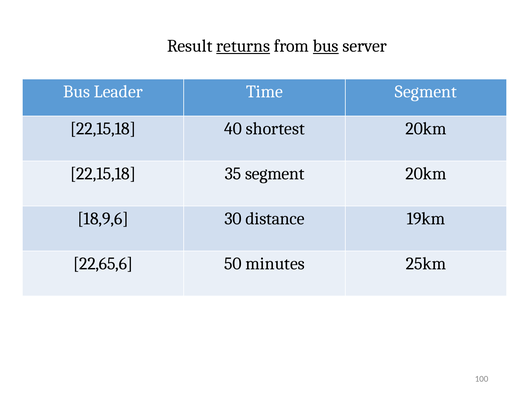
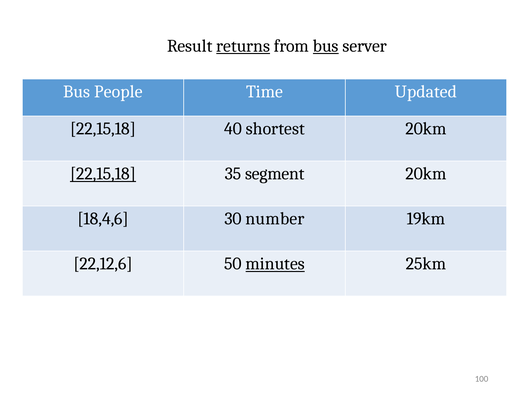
Leader: Leader -> People (118, 92)
Time Segment: Segment -> Updated (426, 92)
22,15,18 underline: none -> present (103, 174)
18,9,6: 18,9,6 -> 18,4,6 (103, 219)
distance: distance -> number (275, 219)
22,65,6: 22,65,6 -> 22,12,6 (103, 264)
minutes underline: none -> present (275, 264)
